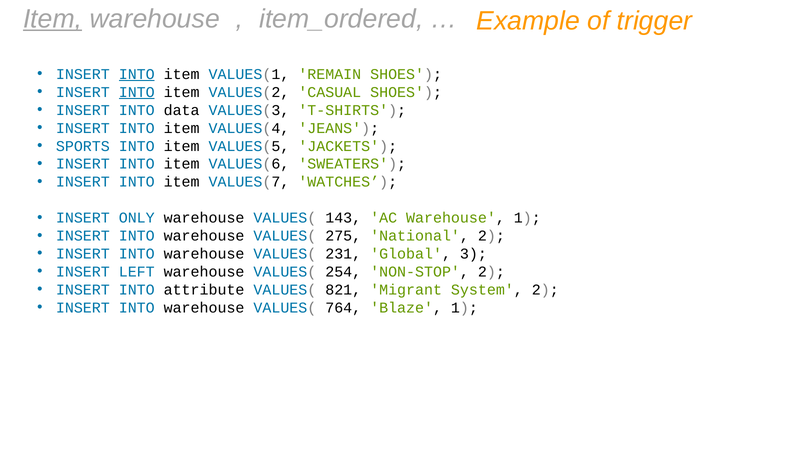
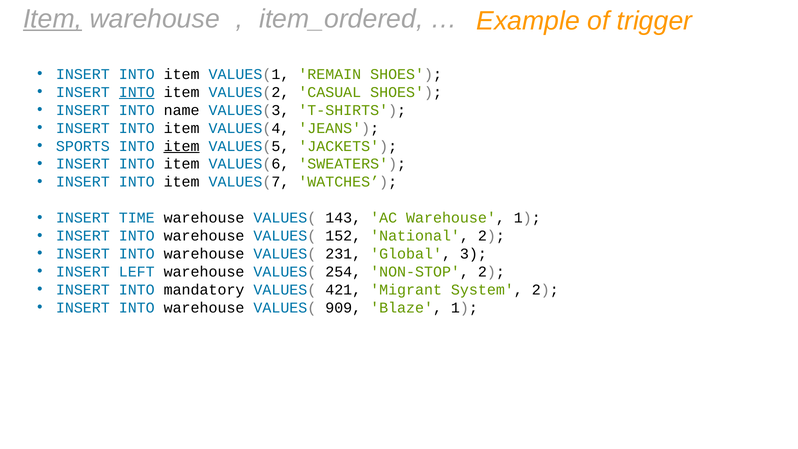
INTO underline: present -> none (137, 74)
data: data -> name (182, 110)
item underline: none -> present (182, 146)
ONLY: ONLY -> TIME (137, 218)
275: 275 -> 152 (343, 236)
attribute: attribute -> mandatory (204, 290)
821: 821 -> 421 (343, 290)
764: 764 -> 909 (343, 308)
